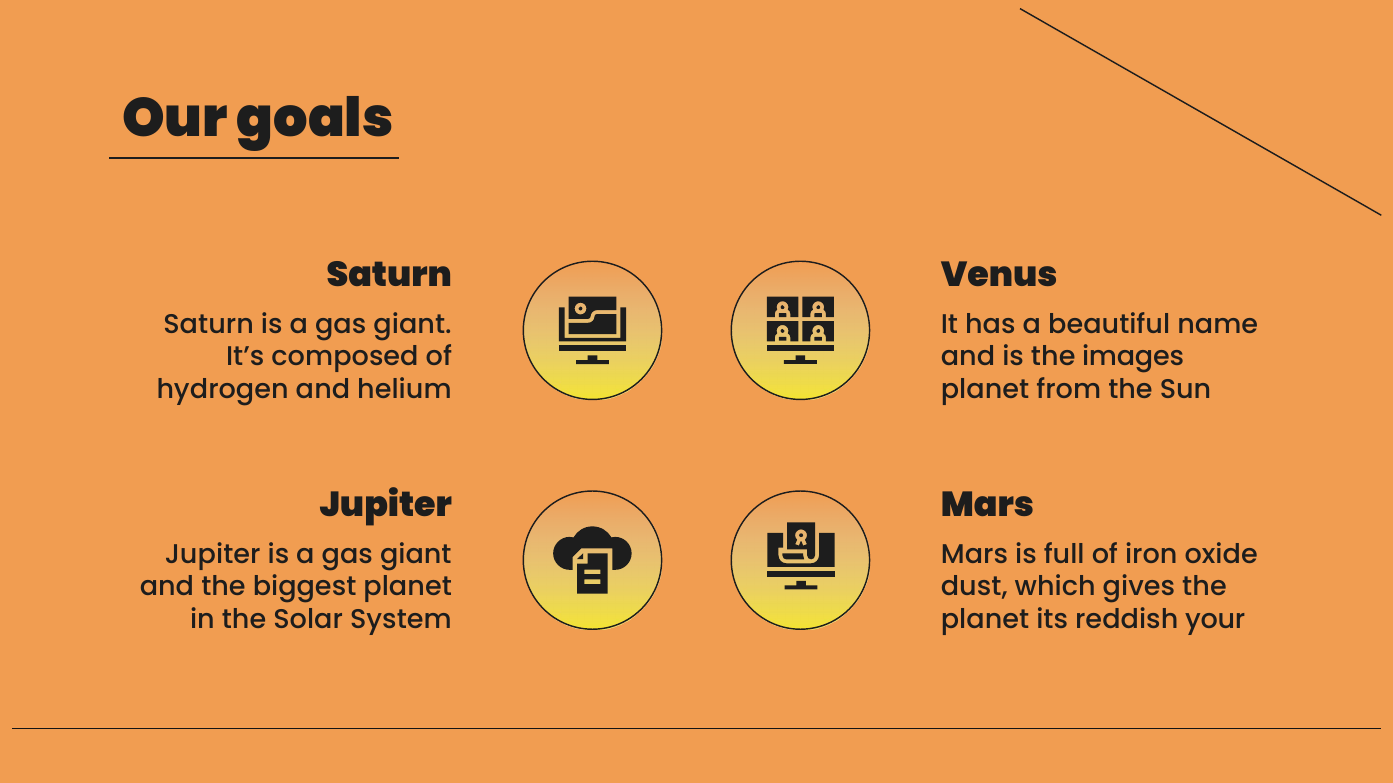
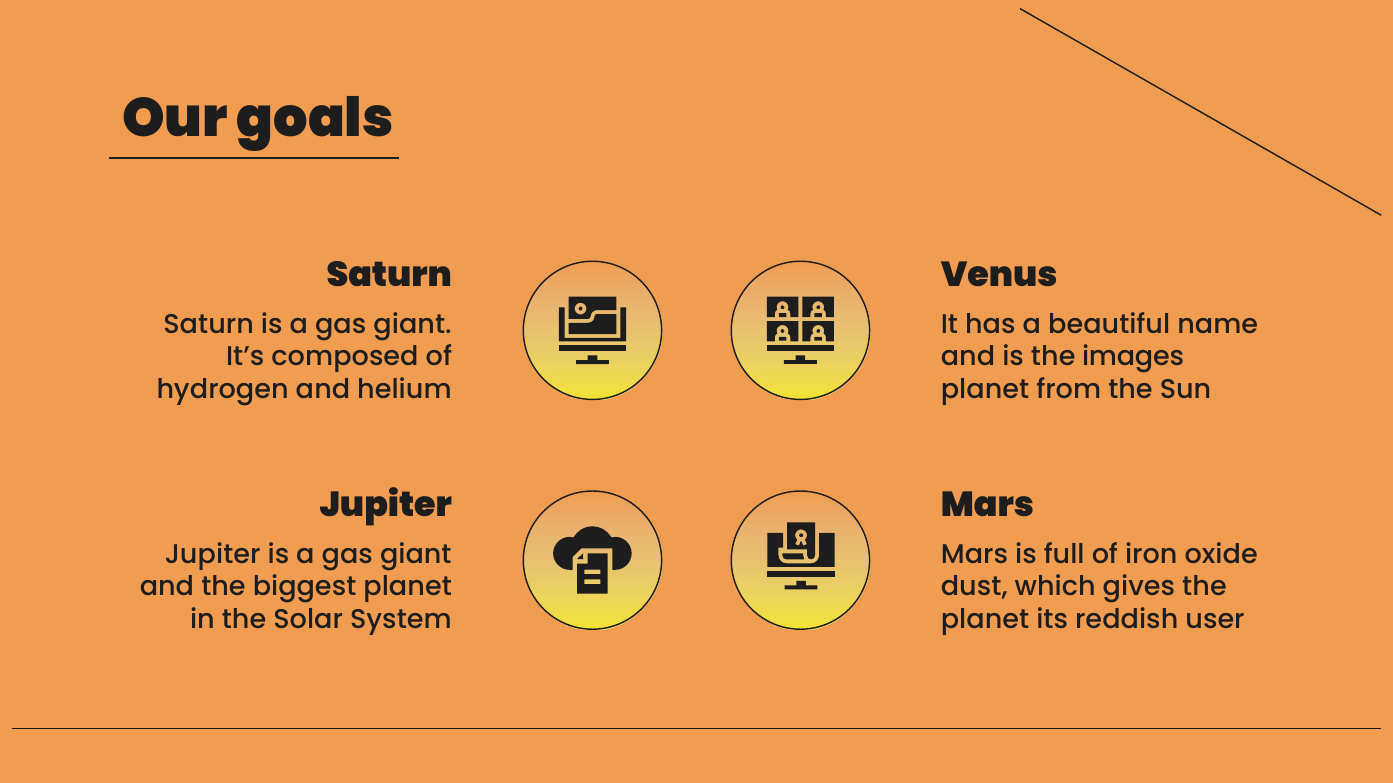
your: your -> user (1215, 620)
